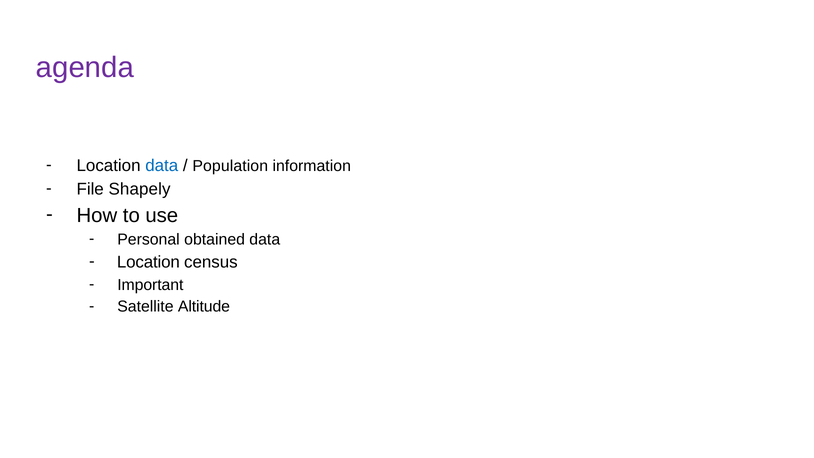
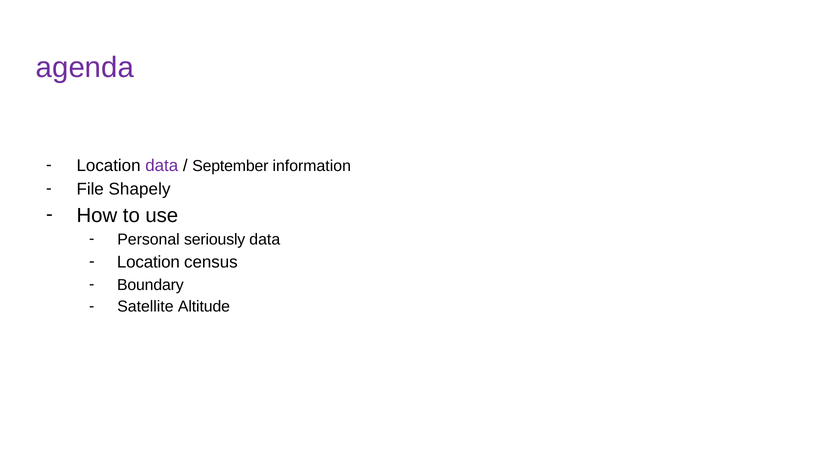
data colour: blue -> purple (162, 166)
Population: Population -> September (230, 166)
obtained: obtained -> seriously (215, 240)
Important: Important -> Boundary (150, 285)
